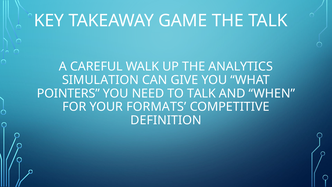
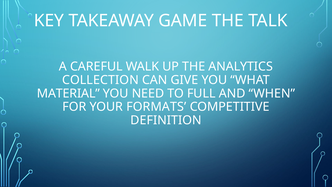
SIMULATION: SIMULATION -> COLLECTION (100, 80)
POINTERS: POINTERS -> MATERIAL (68, 93)
TO TALK: TALK -> FULL (201, 93)
